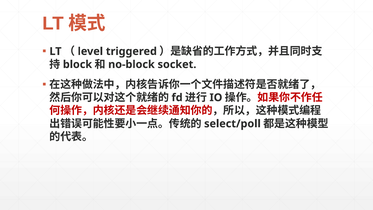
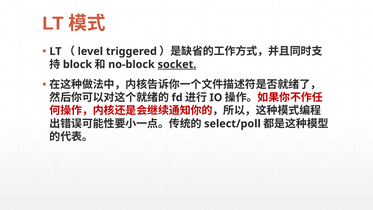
socket underline: none -> present (177, 64)
